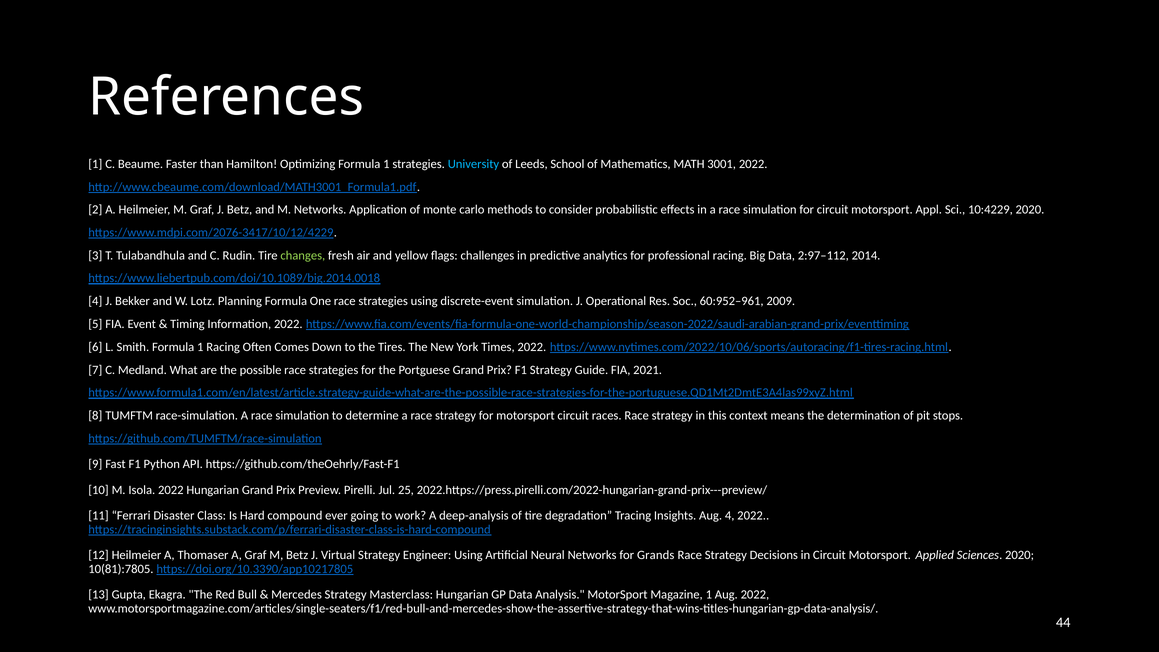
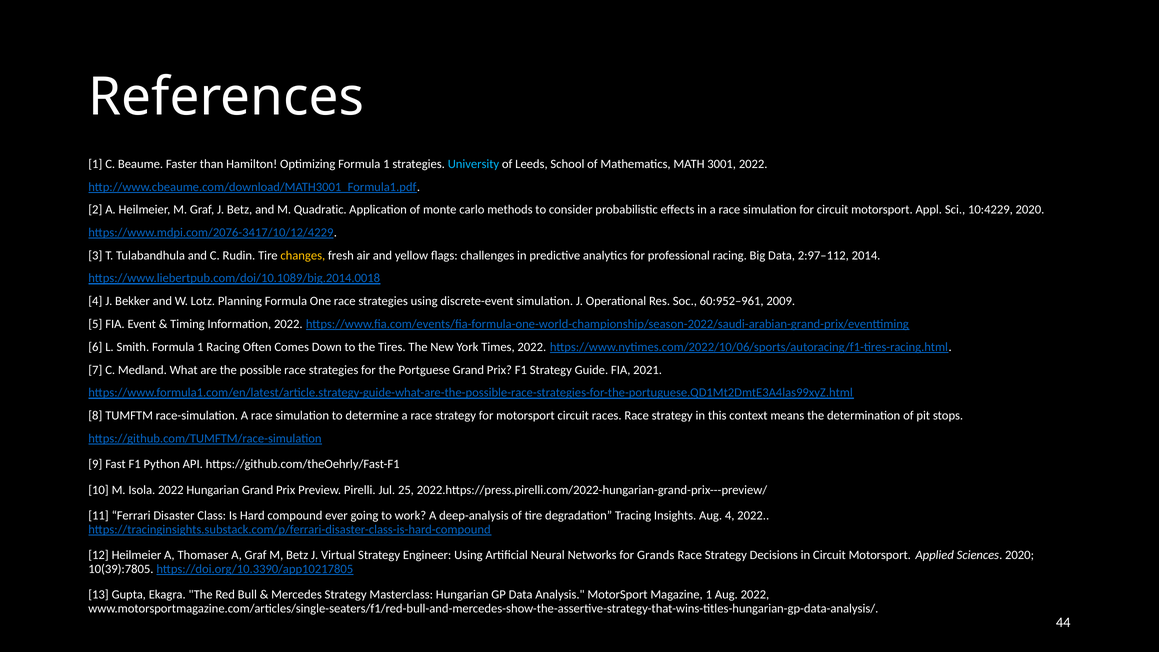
M Networks: Networks -> Quadratic (320, 210)
changes colour: light green -> yellow (303, 255)
10(81):7805: 10(81):7805 -> 10(39):7805 (121, 569)
